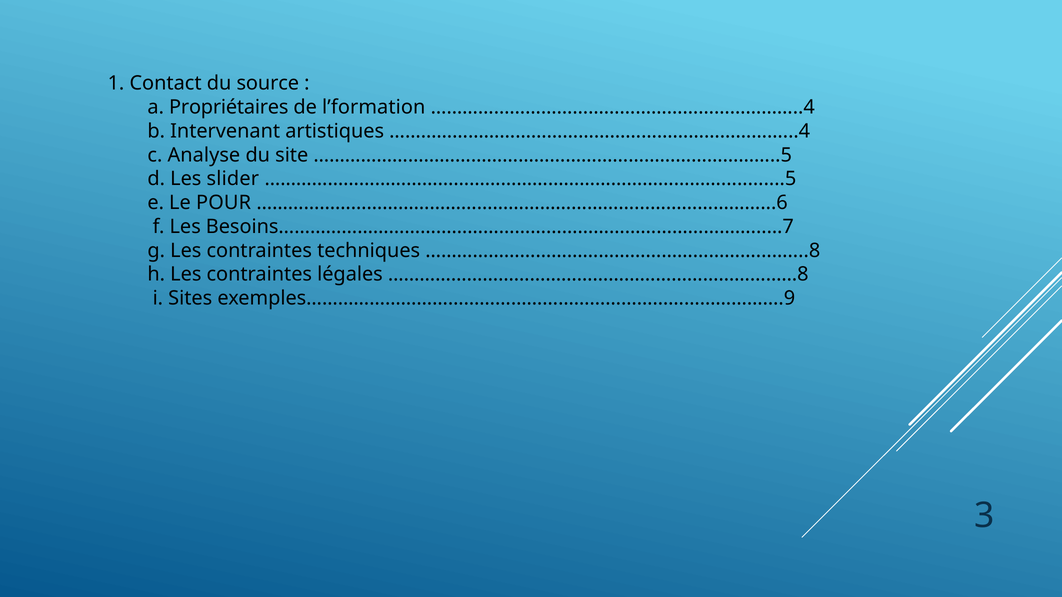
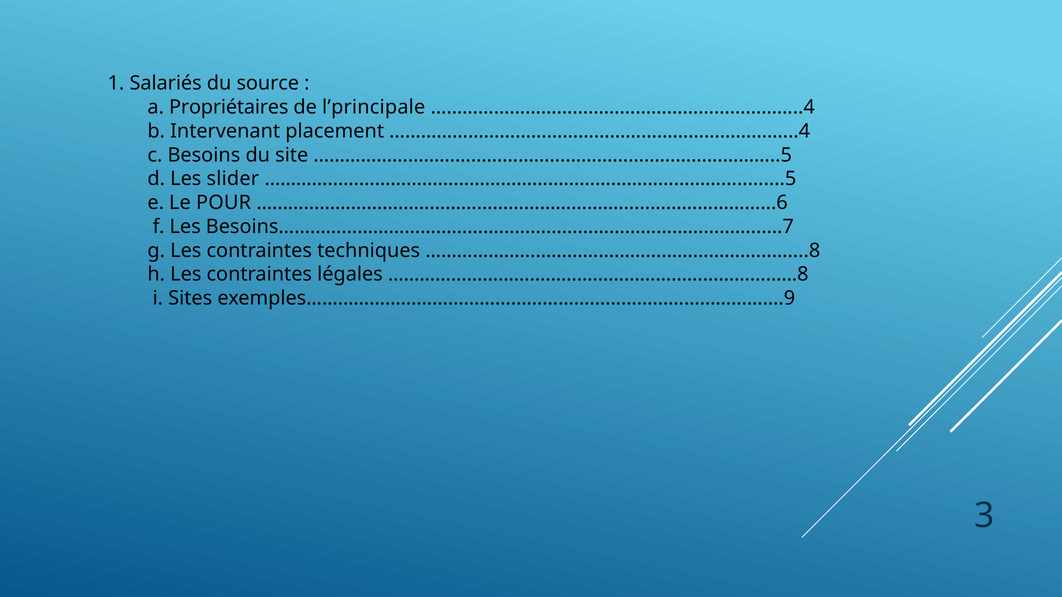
Contact: Contact -> Salariés (166, 83)
l’formation: l’formation -> l’principale (374, 107)
artistiques: artistiques -> placement (335, 131)
Analyse: Analyse -> Besoins (204, 155)
